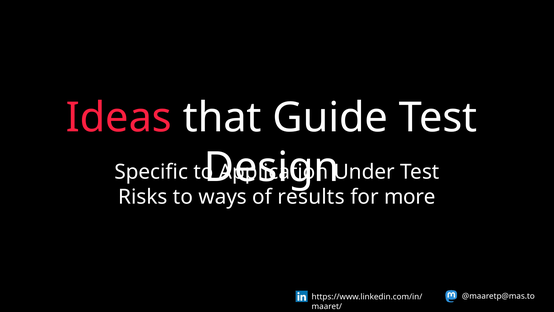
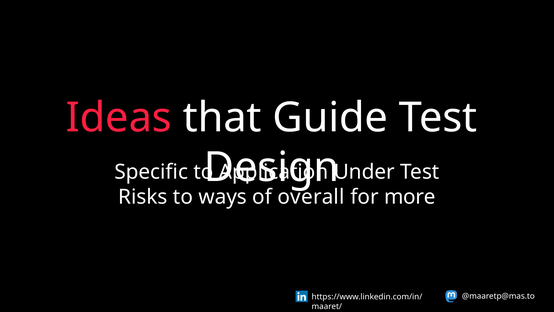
results: results -> overall (311, 197)
